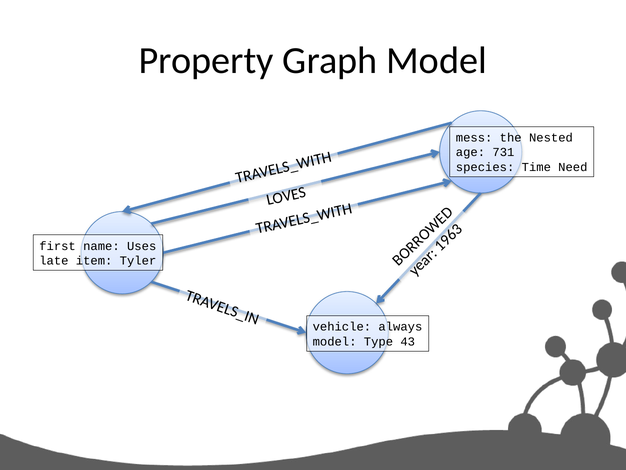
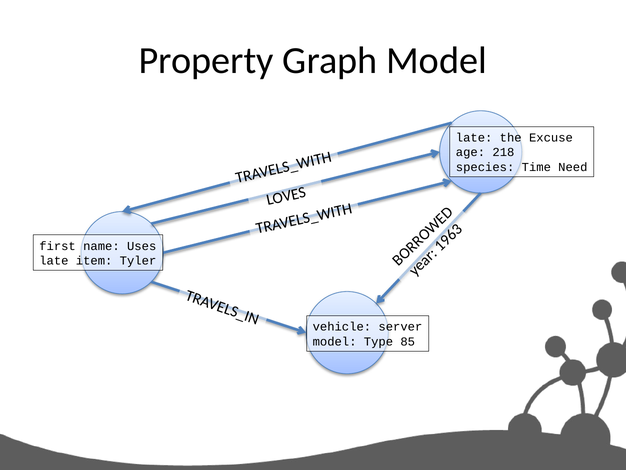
mess: mess -> late (474, 138)
Nested: Nested -> Excuse (551, 138)
731: 731 -> 218 (503, 152)
always: always -> server (400, 327)
43: 43 -> 85 (408, 341)
